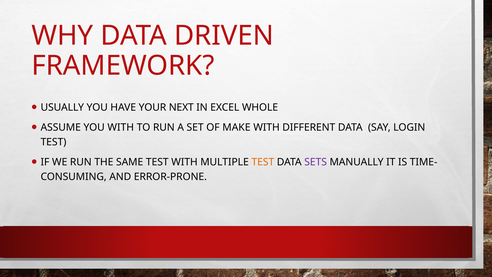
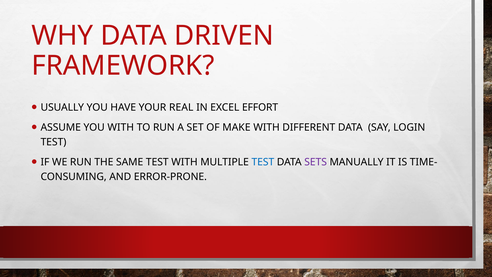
NEXT: NEXT -> REAL (181, 107)
WHOLE: WHOLE -> EFFORT (260, 107)
TEST colour: orange -> blue (263, 162)
